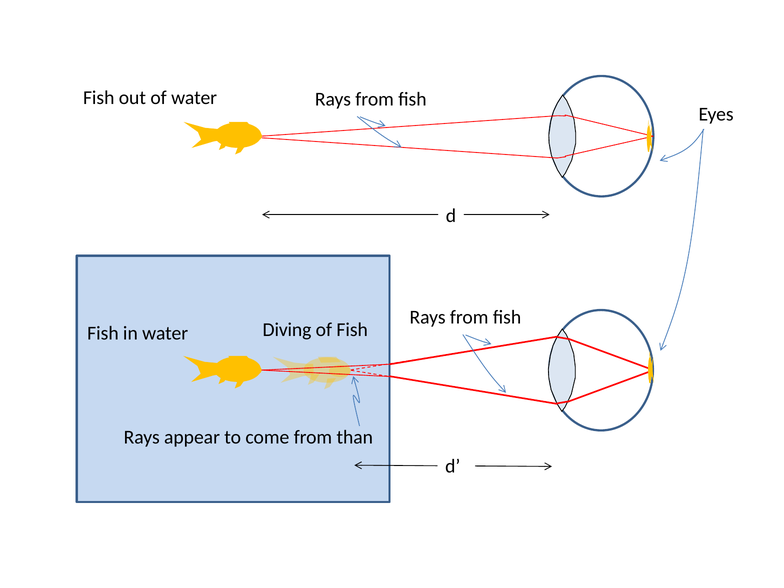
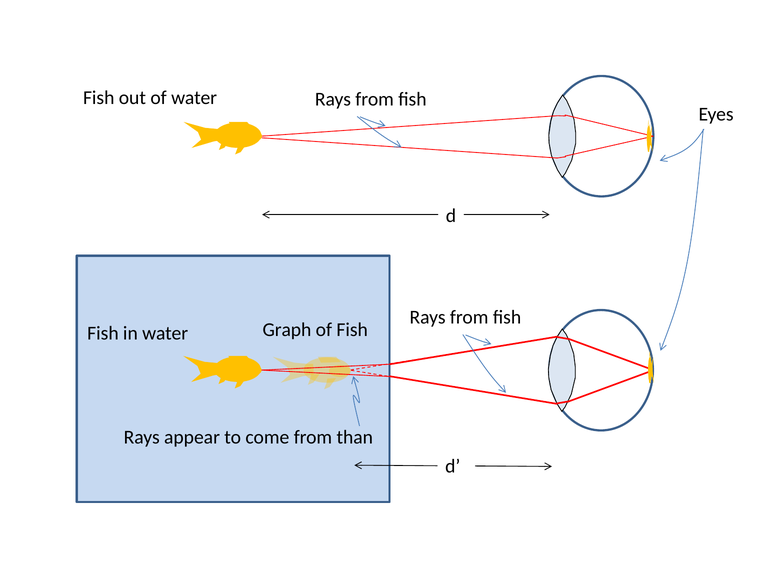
Diving: Diving -> Graph (287, 330)
